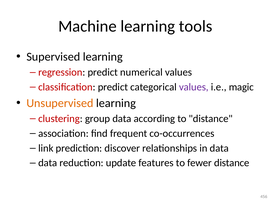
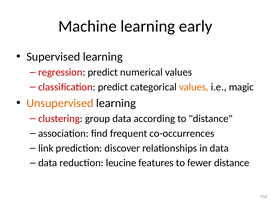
tools: tools -> early (196, 26)
values colour: purple -> orange (194, 87)
update: update -> leucine (121, 163)
